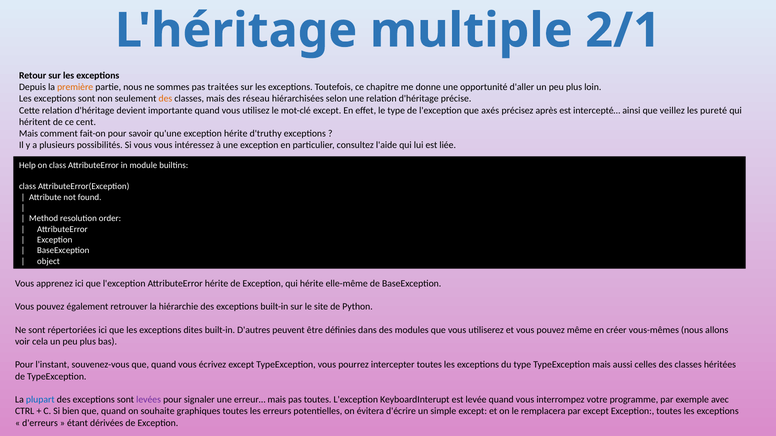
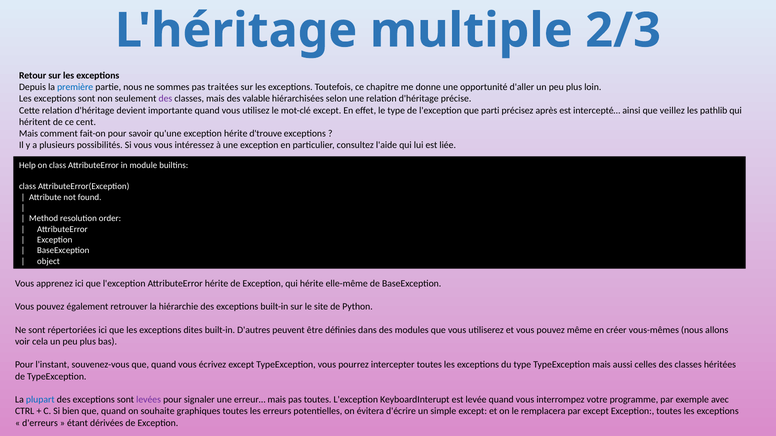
2/1: 2/1 -> 2/3 (623, 31)
première colour: orange -> blue (75, 87)
des colour: orange -> purple (165, 99)
réseau: réseau -> valable (256, 99)
axés: axés -> parti (490, 111)
pureté: pureté -> pathlib (714, 111)
d'truthy: d'truthy -> d'trouve (266, 134)
